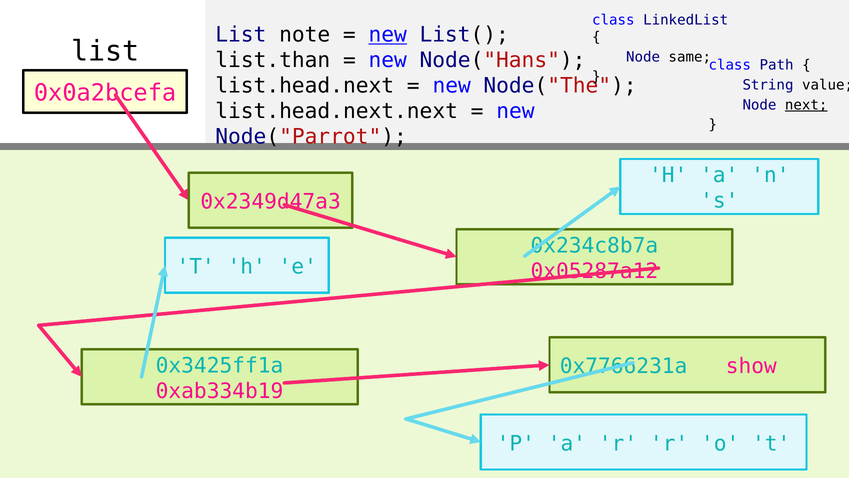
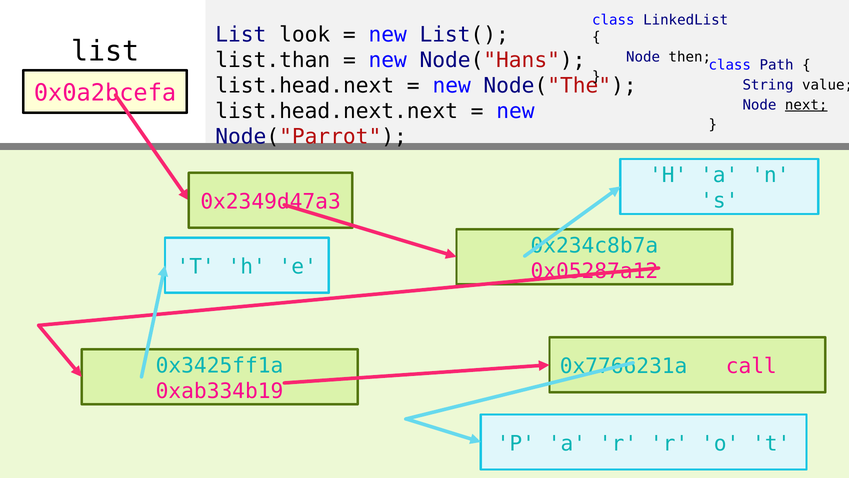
note: note -> look (305, 35)
new underline: present -> none (388, 35)
same: same -> then (690, 57)
show: show -> call (751, 366)
